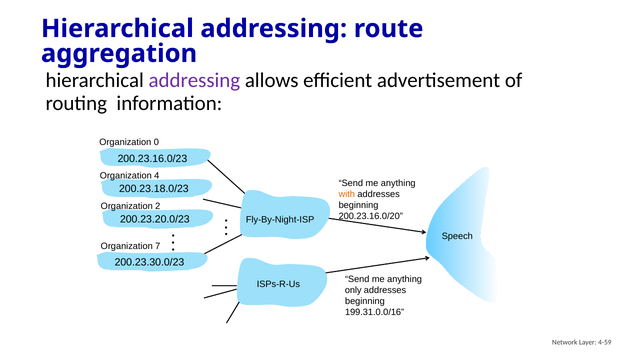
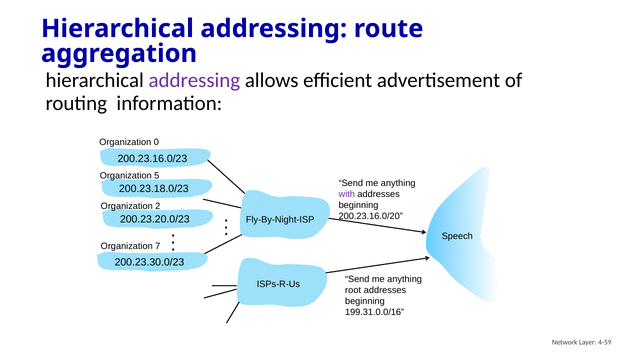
4: 4 -> 5 (157, 175)
with colour: orange -> purple (347, 194)
only: only -> root (353, 289)
